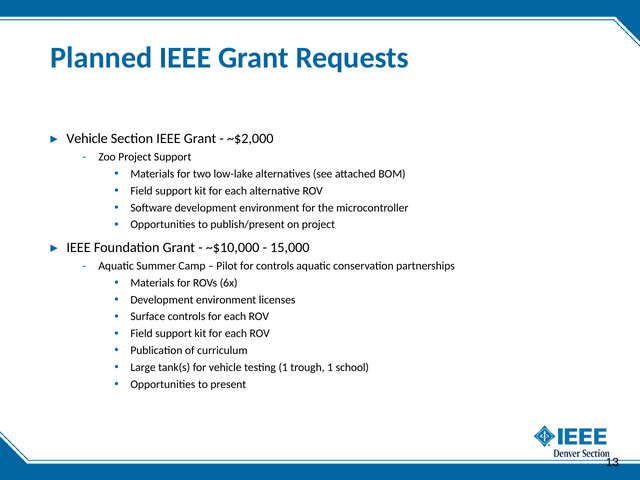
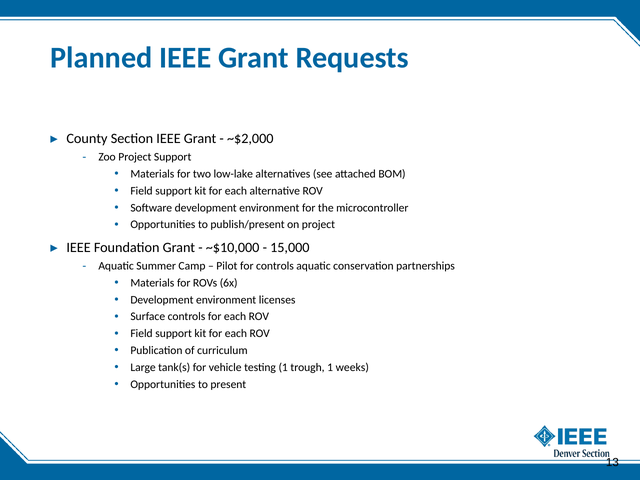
Vehicle: Vehicle -> County (87, 139)
school: school -> weeks (352, 367)
